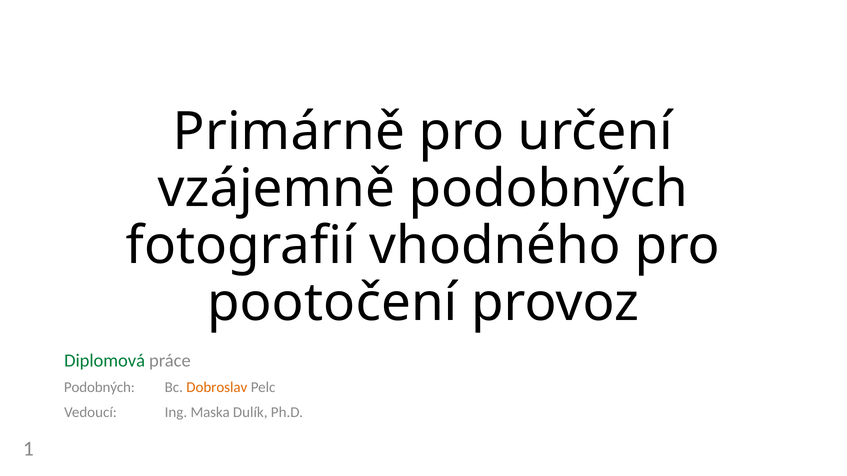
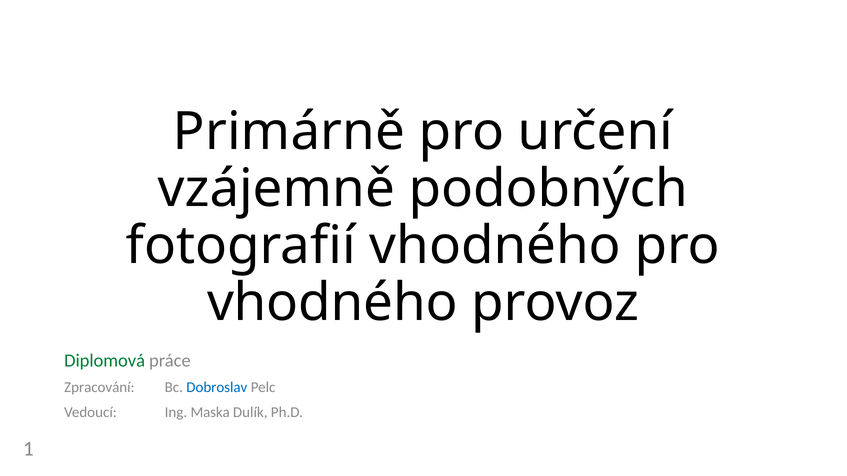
pootočení: pootočení -> vhodného (332, 303)
Podobných: Podobných -> Zpracování (99, 388)
Dobroslav colour: orange -> blue (217, 388)
